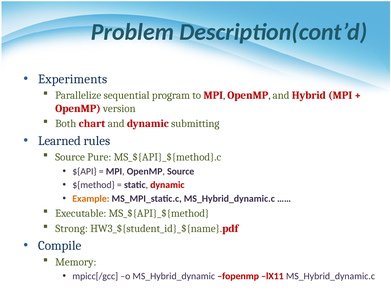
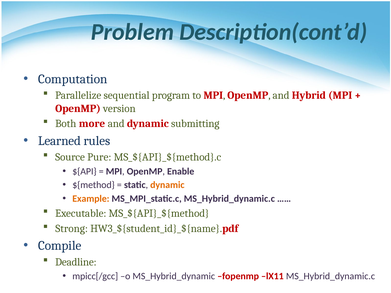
Experiments: Experiments -> Computation (73, 79)
chart: chart -> more (92, 124)
OpenMP Source: Source -> Enable (181, 171)
dynamic colour: red -> orange (167, 185)
Memory: Memory -> Deadline (76, 262)
